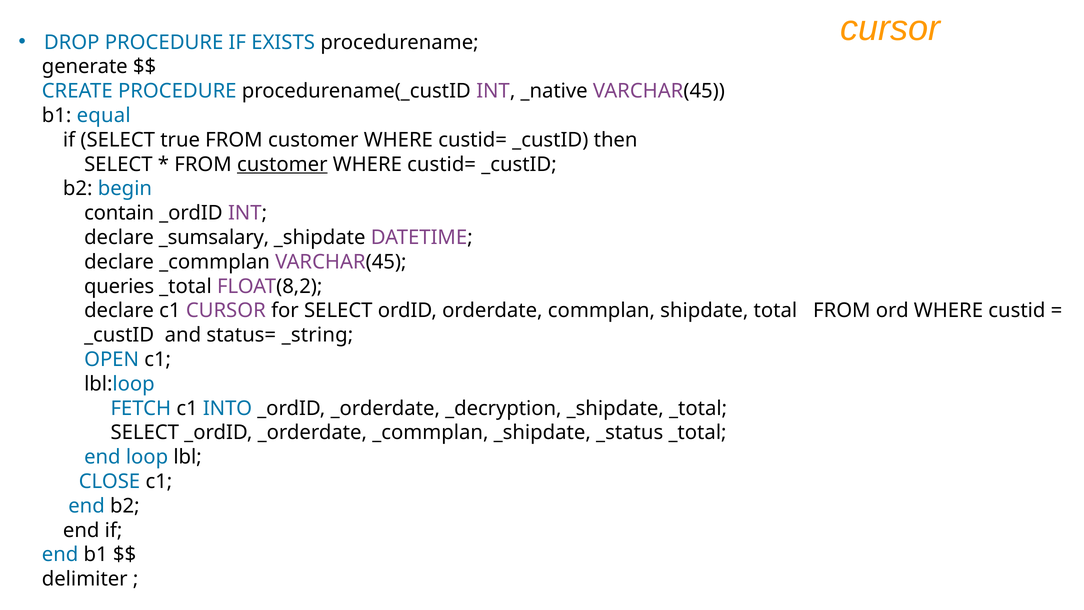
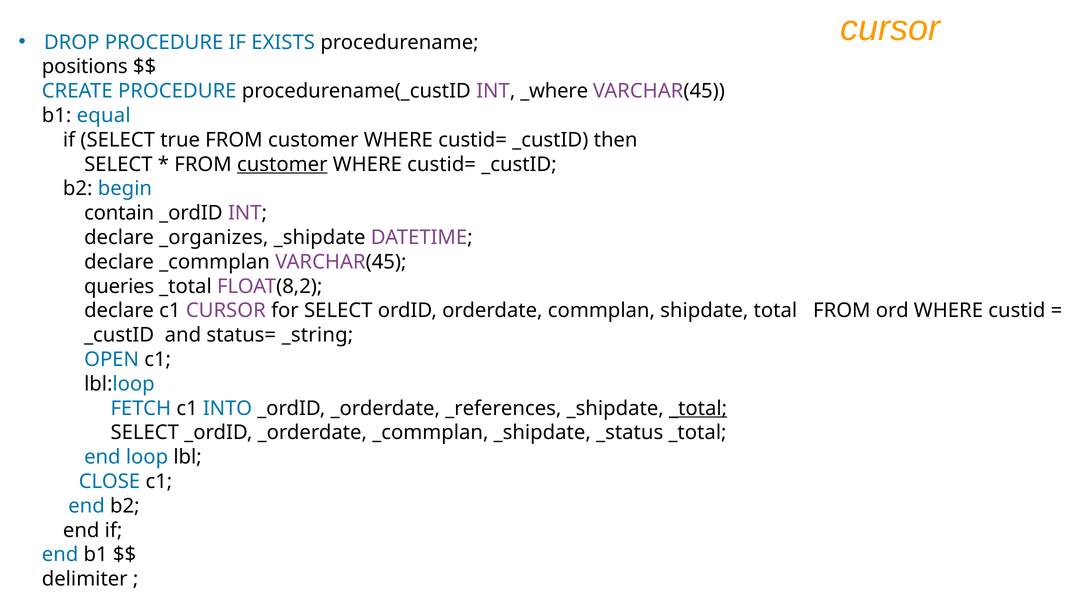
generate: generate -> positions (85, 67)
_native: _native -> _where (554, 91)
_sumsalary: _sumsalary -> _organizes (214, 237)
_decryption: _decryption -> _references (503, 408)
_total underline: none -> present (698, 408)
